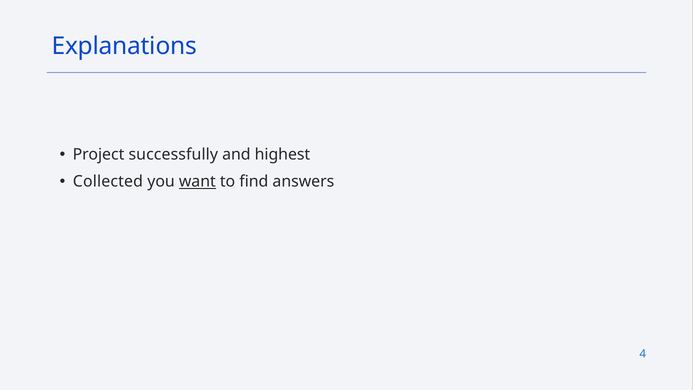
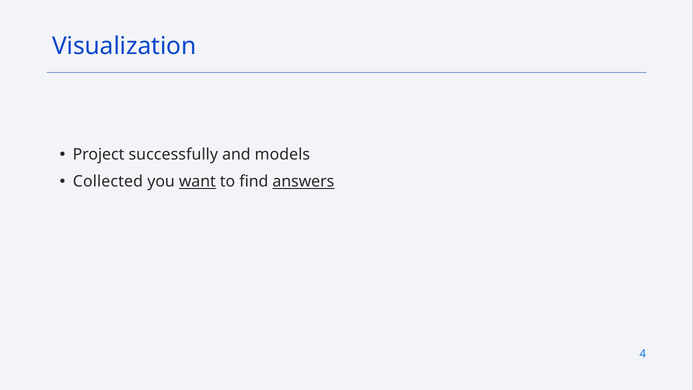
Explanations: Explanations -> Visualization (124, 46)
highest: highest -> models (282, 154)
answers underline: none -> present (303, 182)
